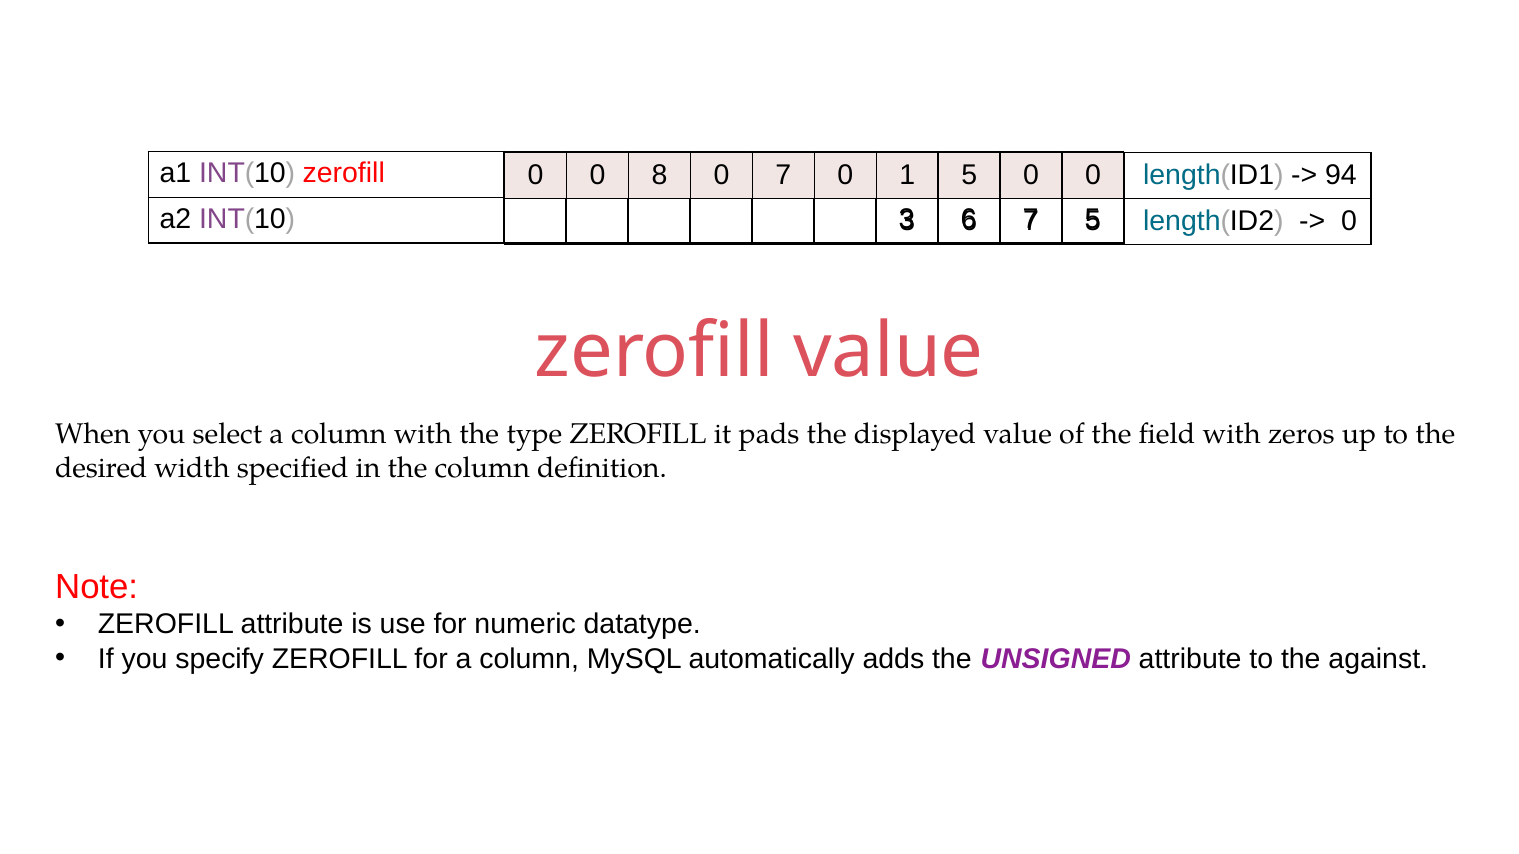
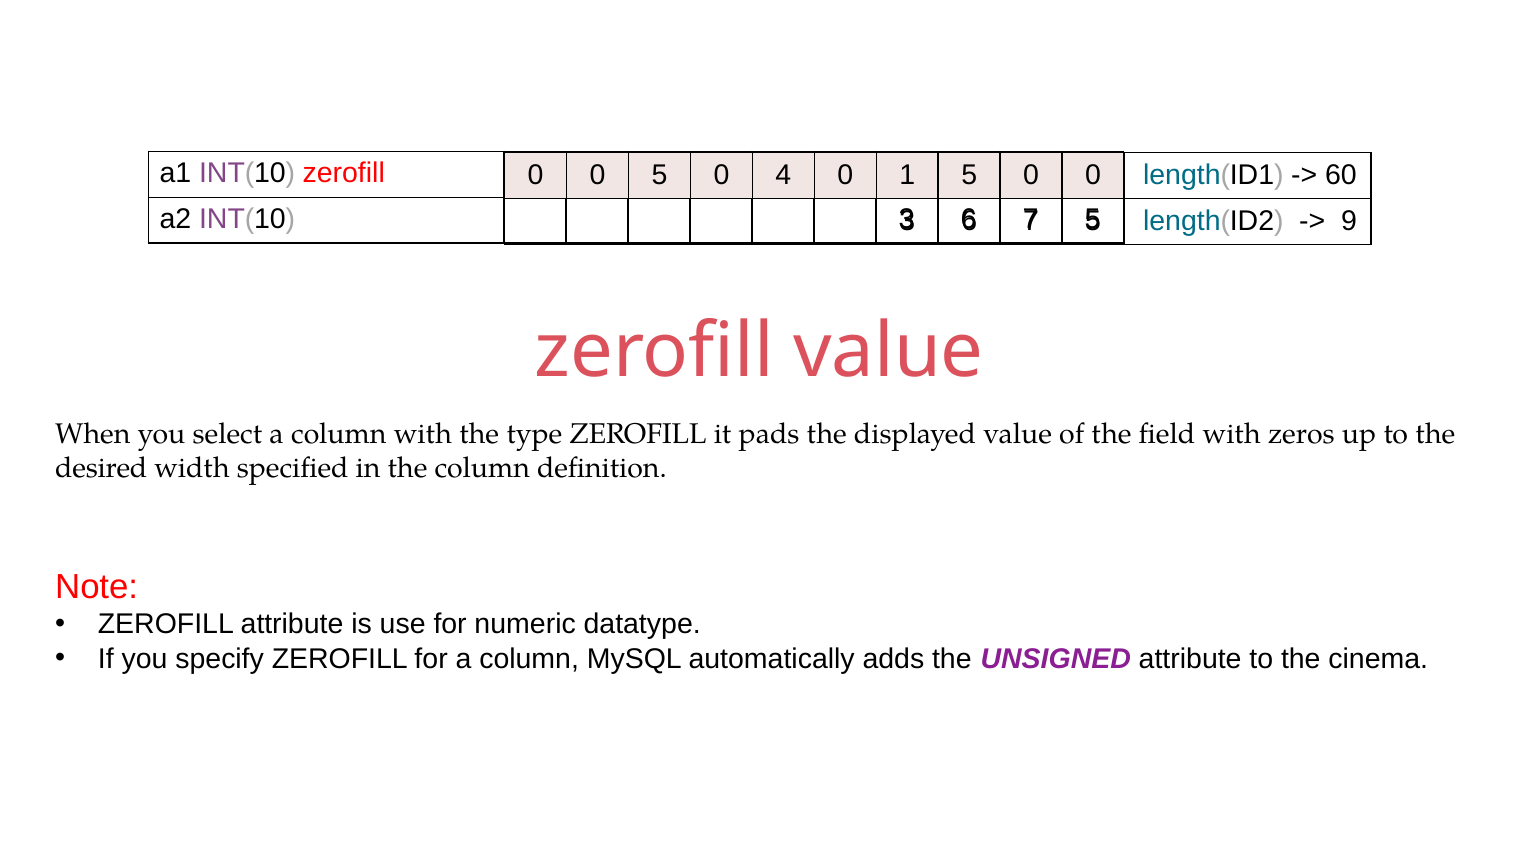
0 8: 8 -> 5 (659, 175)
0 7: 7 -> 4 (783, 175)
94: 94 -> 60 (1341, 175)
0: 0 -> 9 (1349, 221)
against: against -> cinema (1378, 659)
